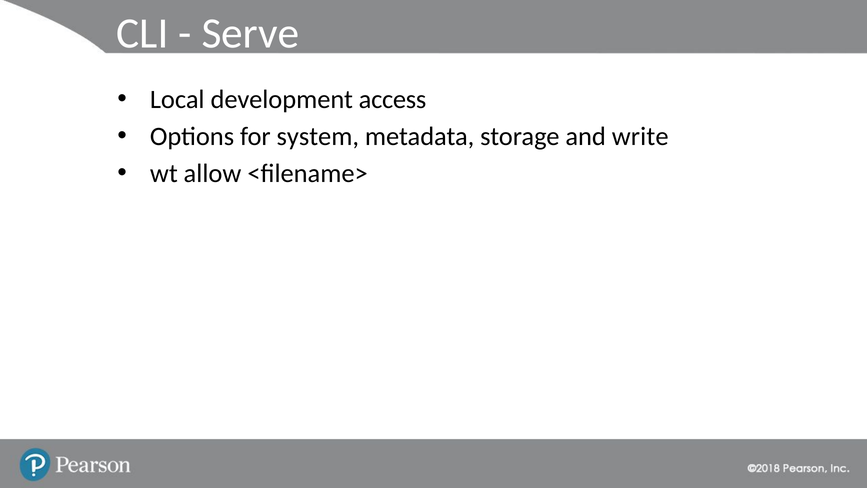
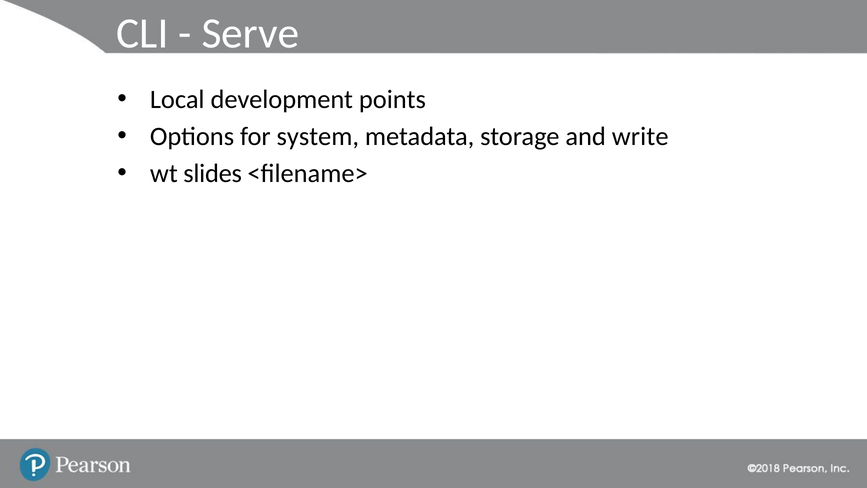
access: access -> points (392, 99)
allow: allow -> slides (213, 173)
